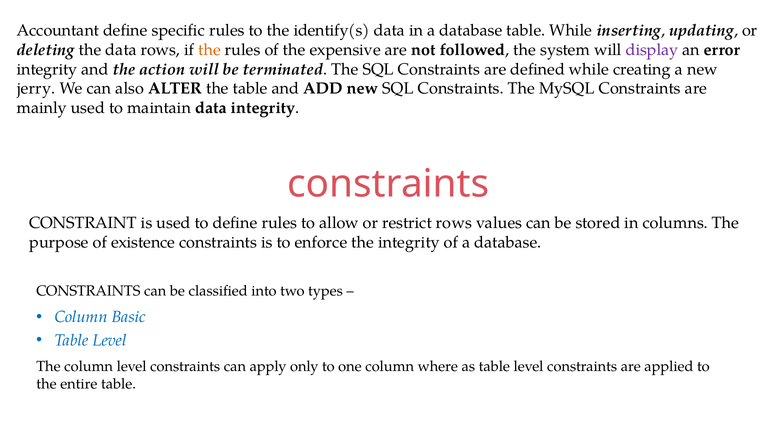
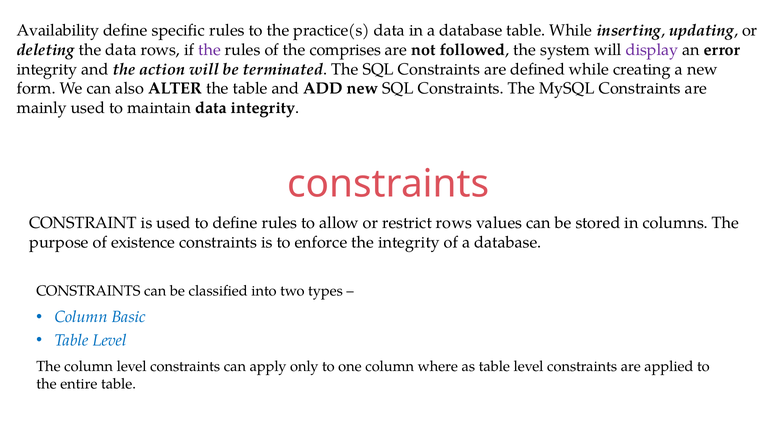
Accountant: Accountant -> Availability (58, 30)
identify(s: identify(s -> practice(s (332, 30)
the colour: orange -> purple (209, 50)
expensive: expensive -> comprises (345, 50)
jerry: jerry -> form (36, 89)
